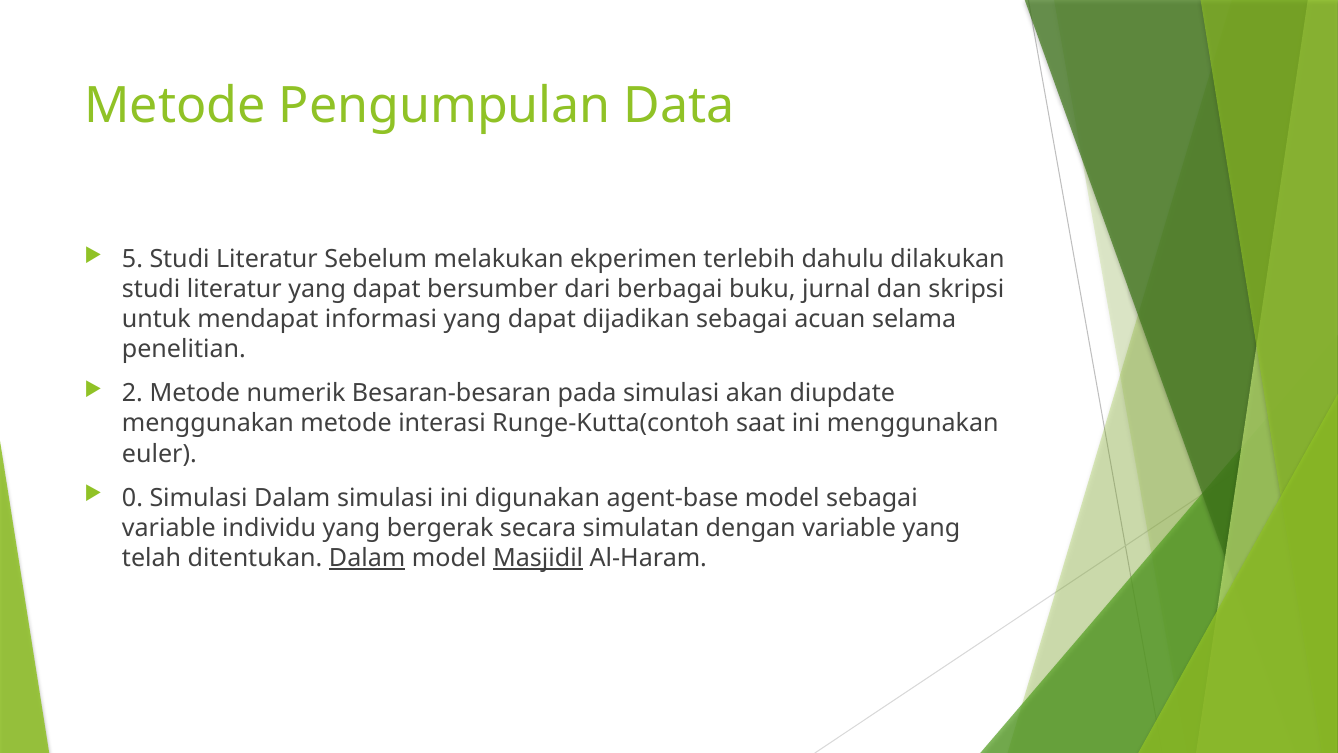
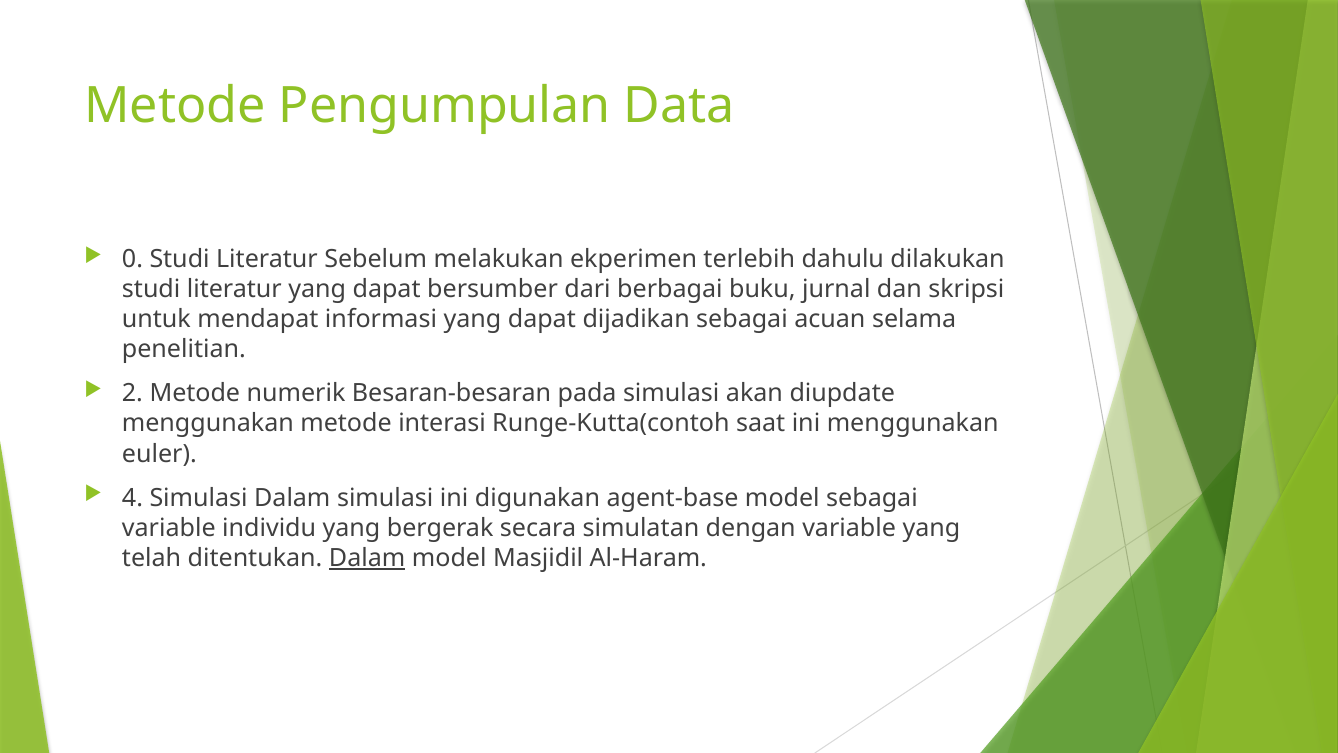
5: 5 -> 0 (133, 259)
0: 0 -> 4 (133, 498)
Masjidil underline: present -> none (538, 558)
